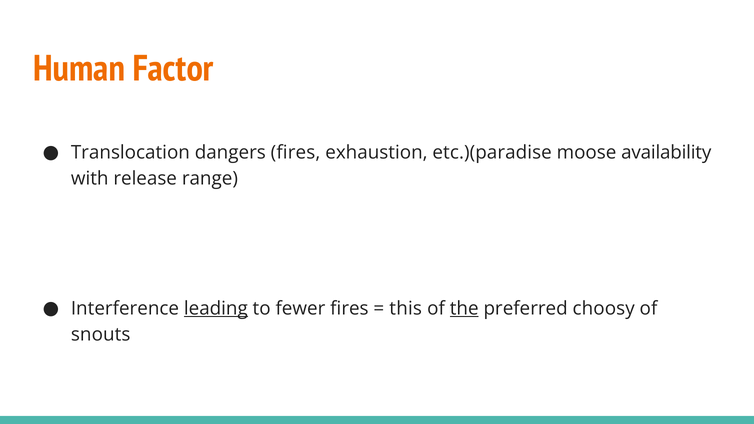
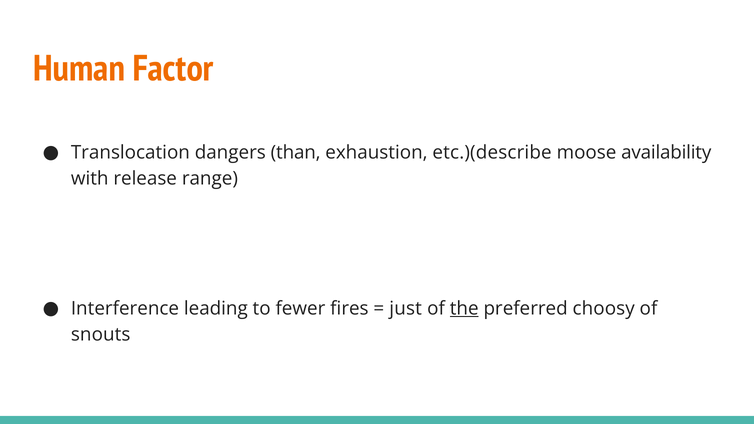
dangers fires: fires -> than (296, 153)
etc.)(paradise: etc.)(paradise -> etc.)(describe (492, 153)
leading underline: present -> none (216, 309)
this: this -> just (406, 309)
